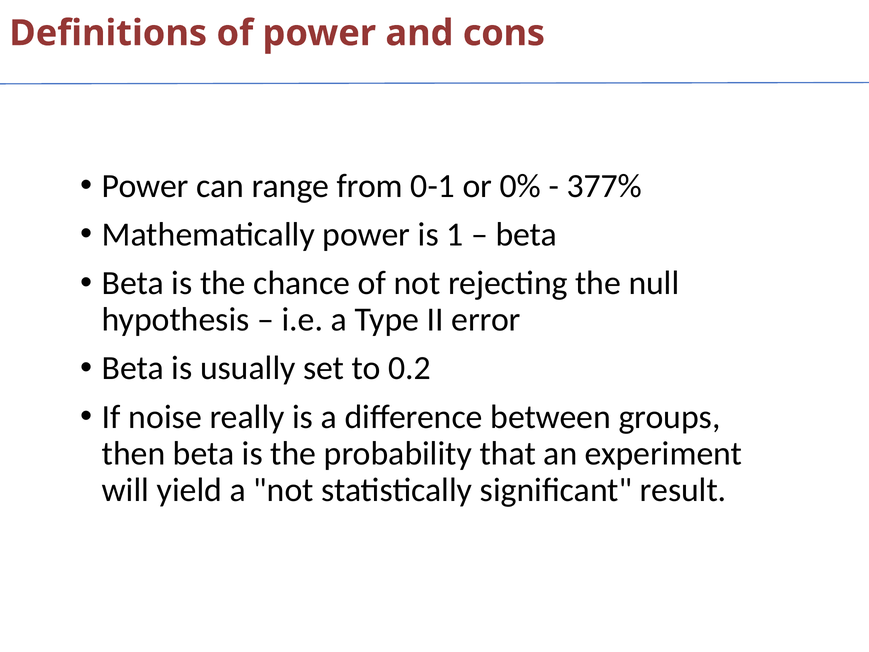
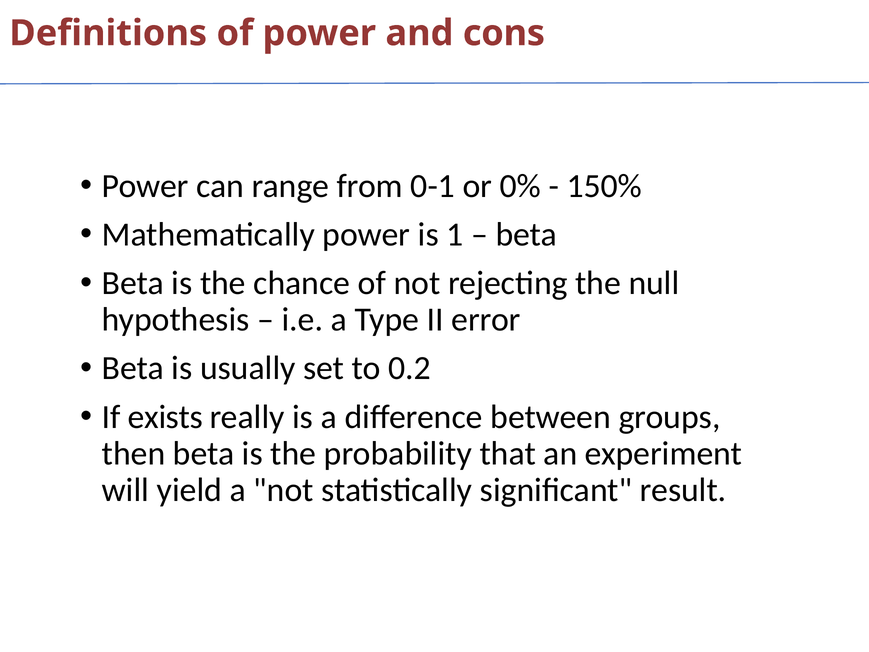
377%: 377% -> 150% (604, 186)
noise: noise -> exists (165, 417)
